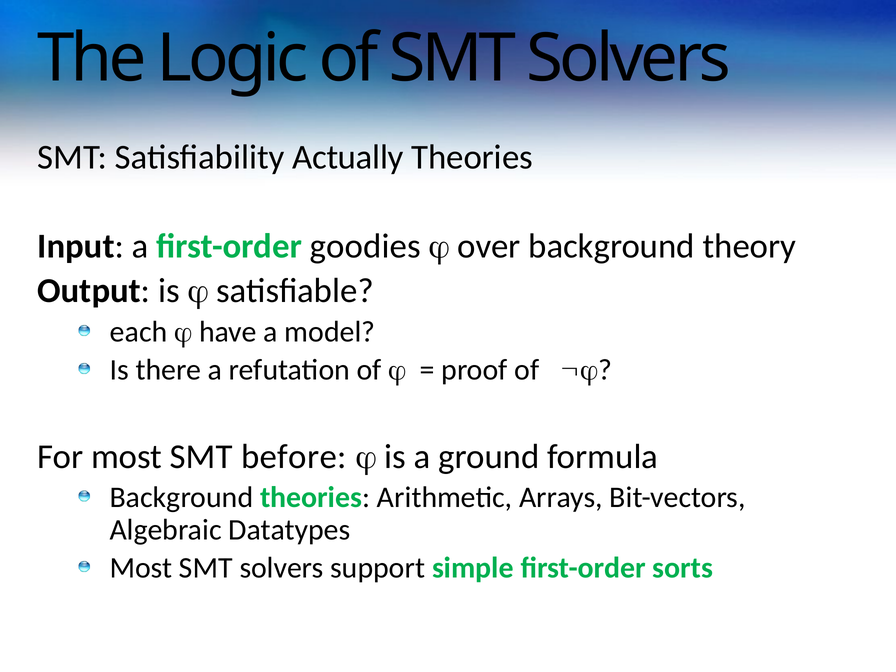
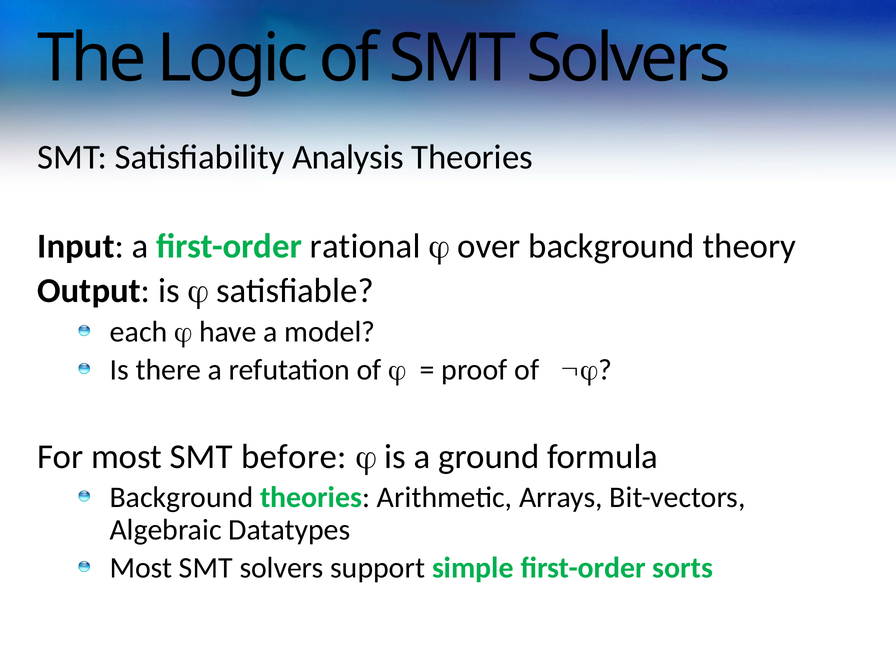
Actually: Actually -> Analysis (348, 157)
goodies: goodies -> rational (365, 246)
